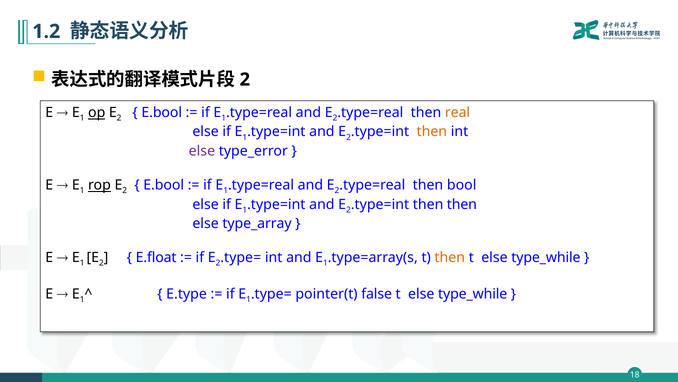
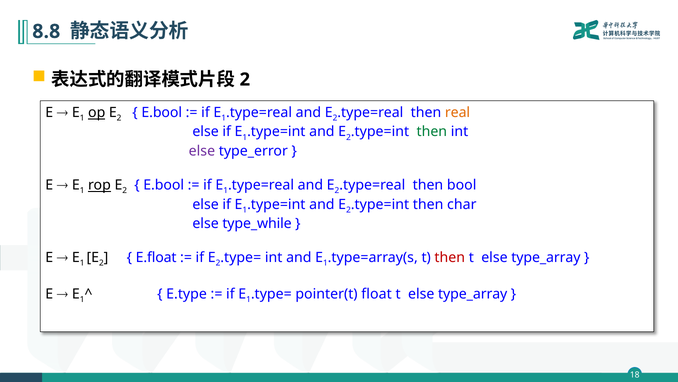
1.2: 1.2 -> 8.8 (46, 31)
then colour: orange -> green (432, 132)
then then: then -> char (462, 204)
type_array: type_array -> type_while (257, 223)
then colour: orange -> red (450, 257)
type_while: type_while -> type_array (546, 257)
false: false -> float (377, 294)
type_while: type_while -> type_array (473, 294)
